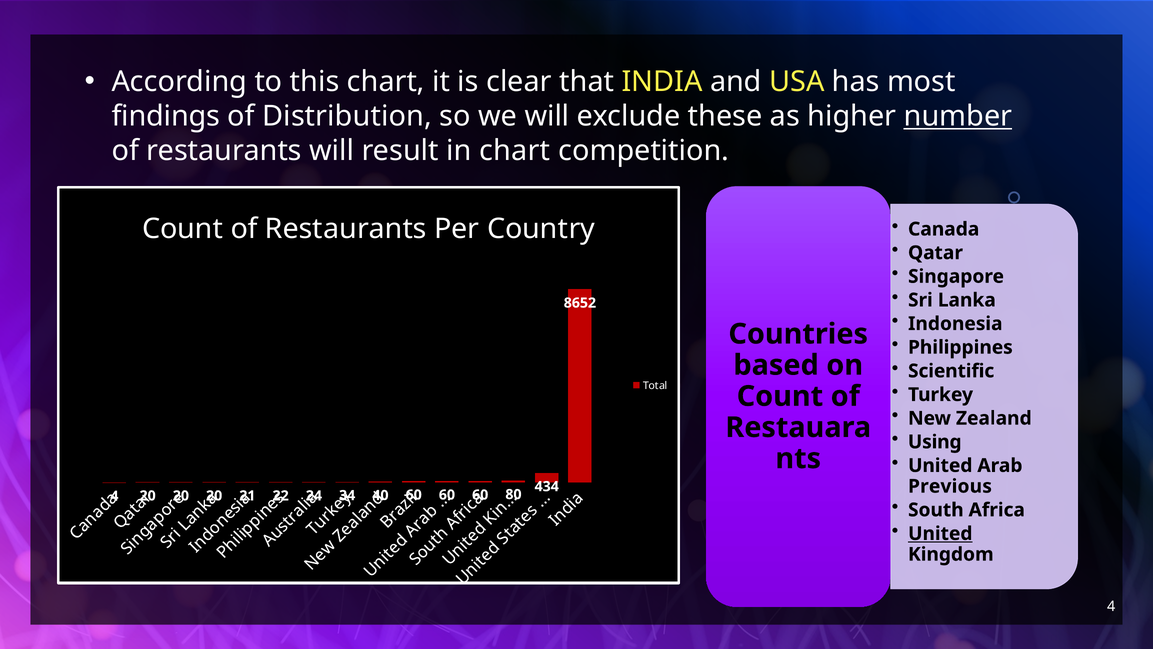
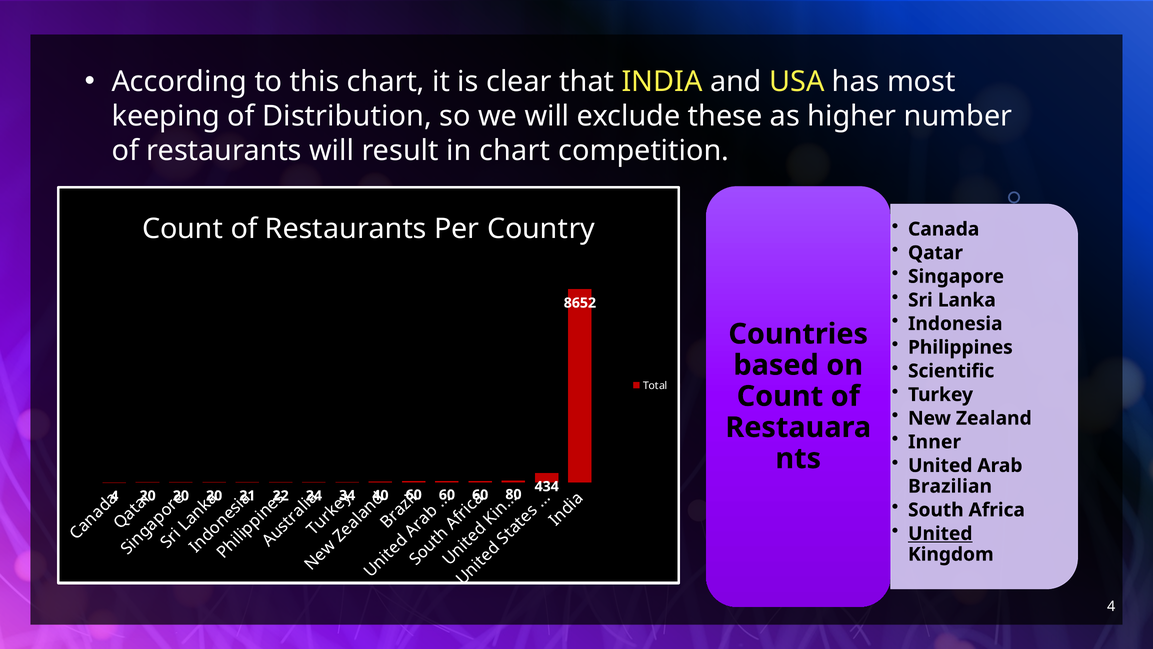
findings: findings -> keeping (166, 116)
number underline: present -> none (958, 116)
Using: Using -> Inner (935, 442)
Previous: Previous -> Brazilian (950, 486)
